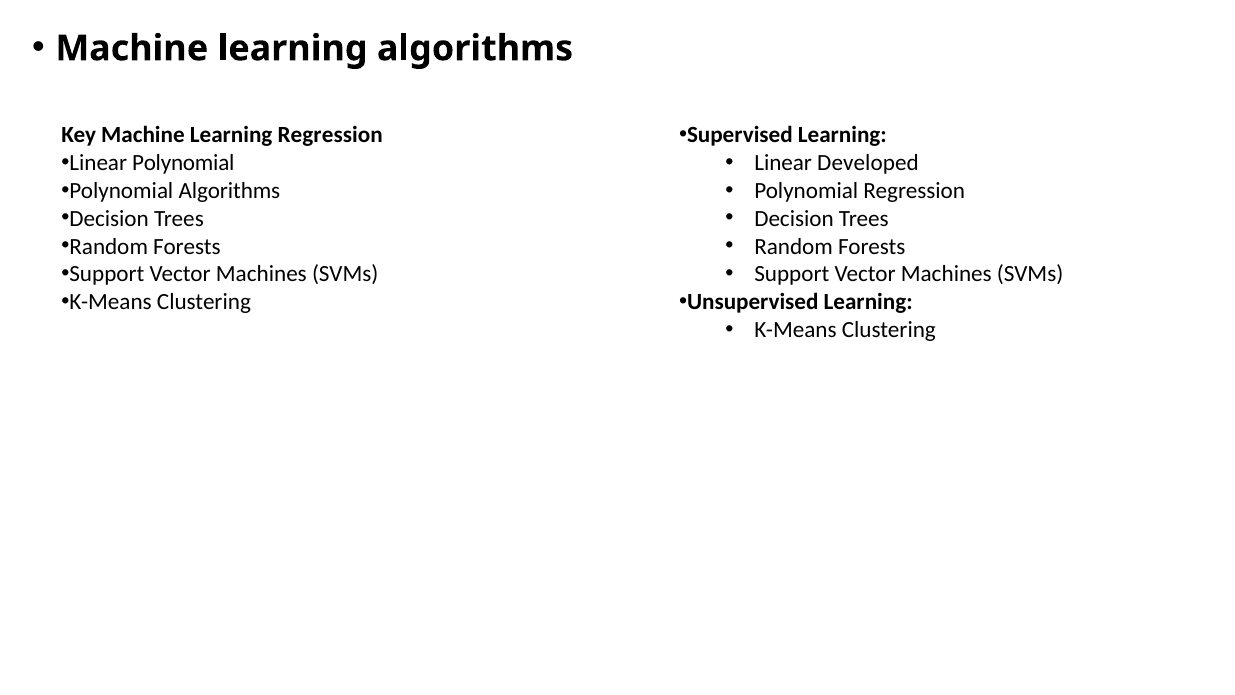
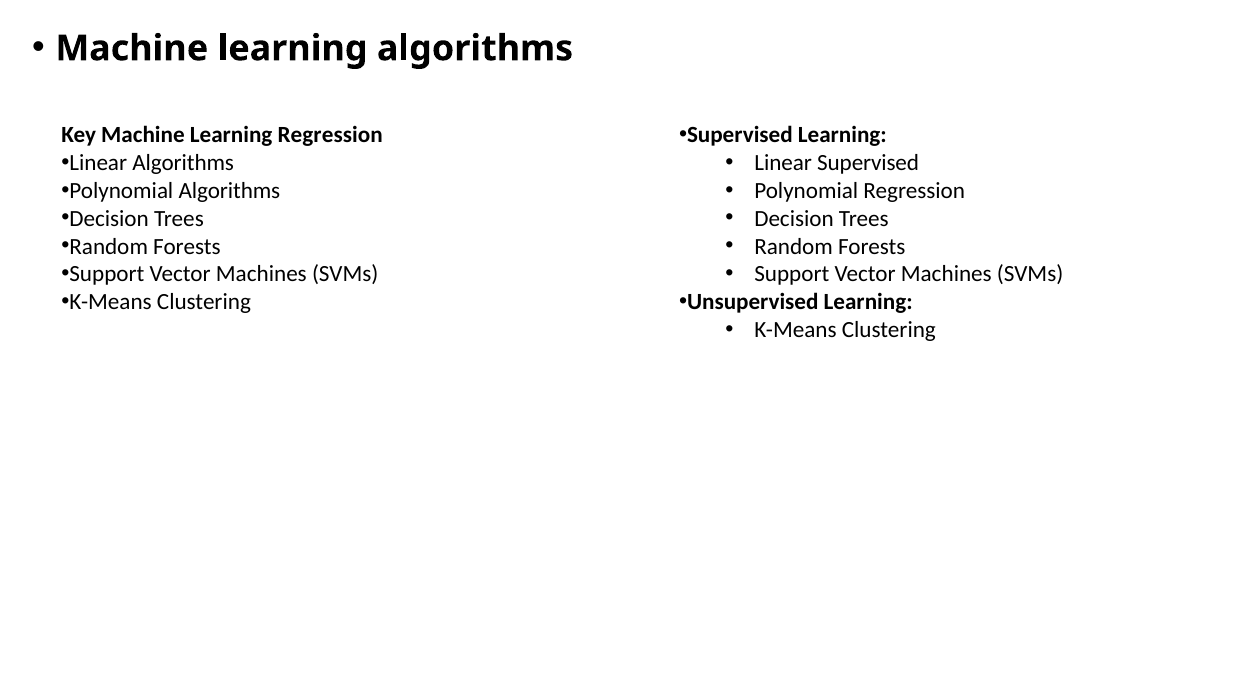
Linear Polynomial: Polynomial -> Algorithms (183, 163)
Linear Developed: Developed -> Supervised (868, 163)
